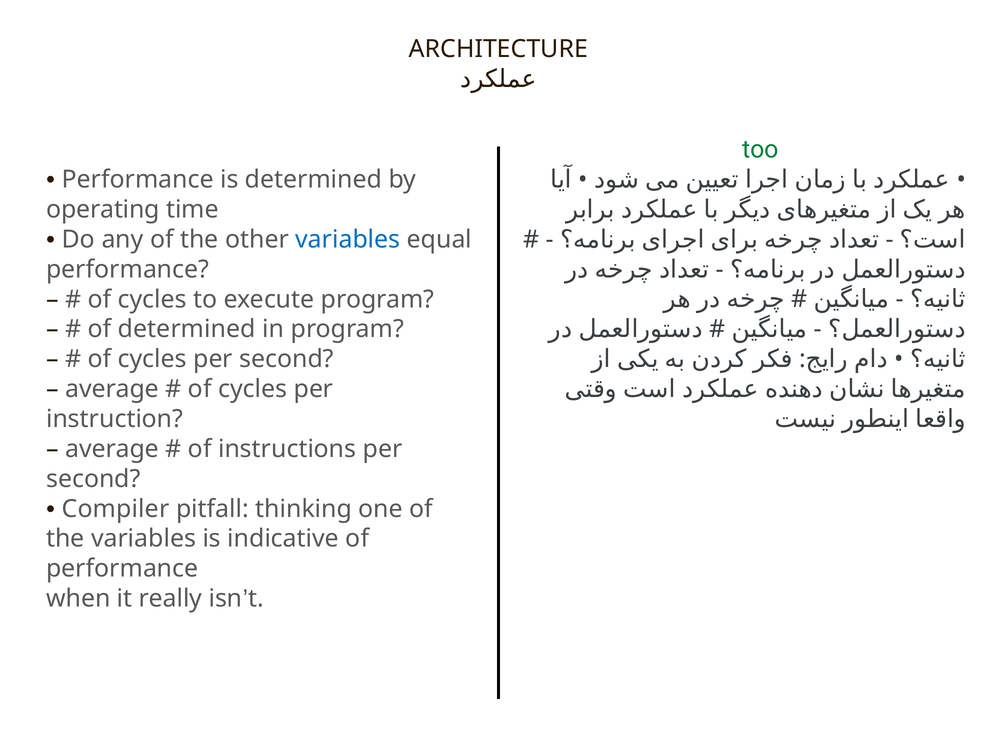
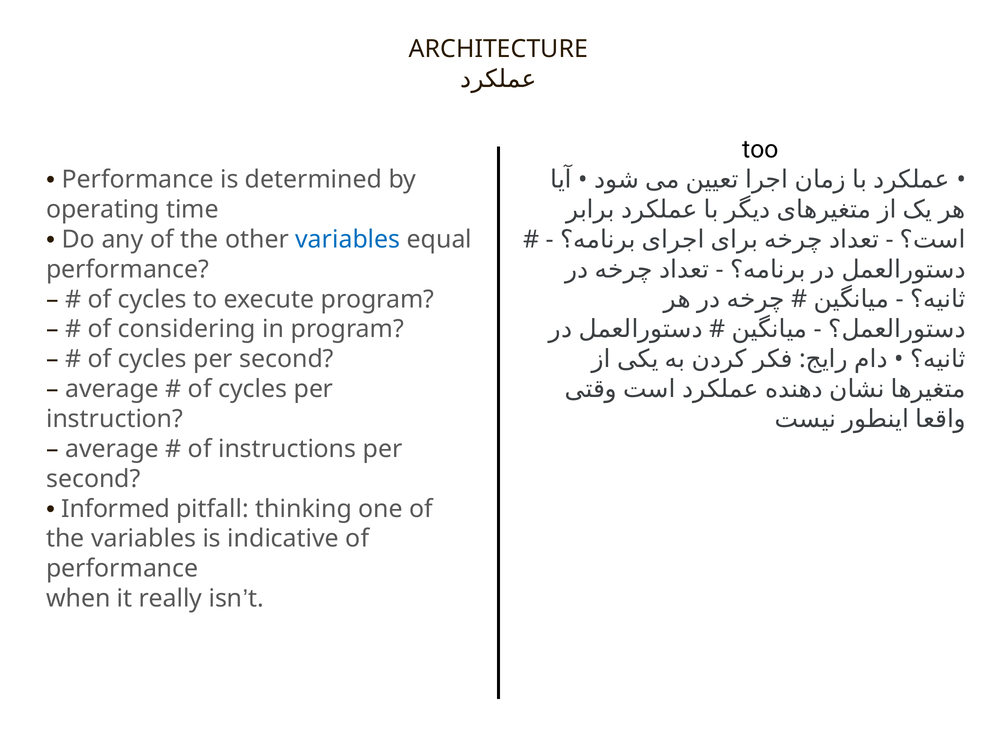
too colour: green -> black (760, 150)
of determined: determined -> considering (187, 329)
Compiler: Compiler -> Informed (116, 509)
